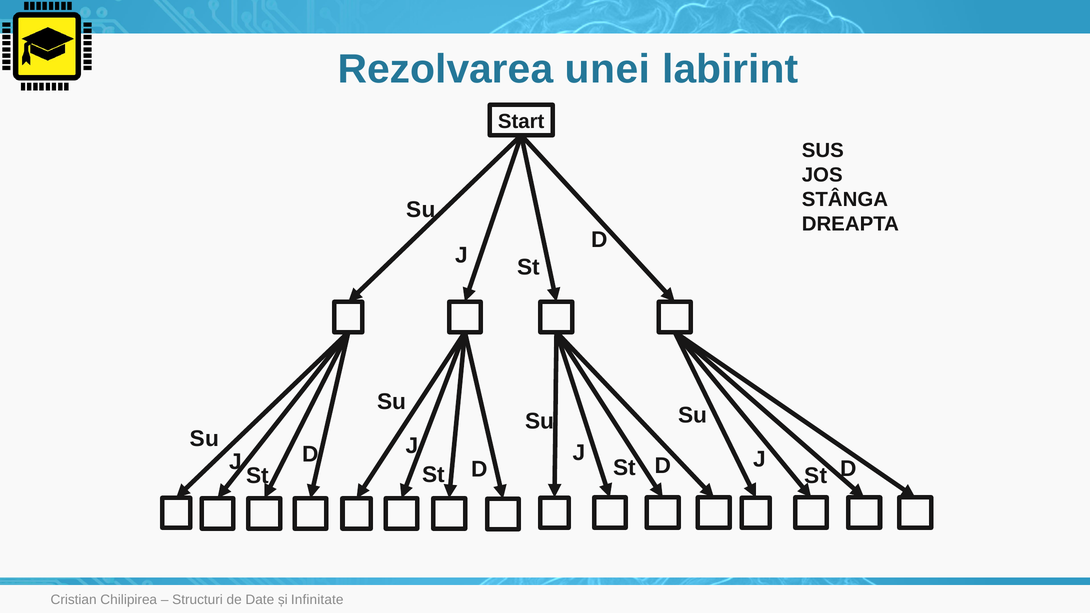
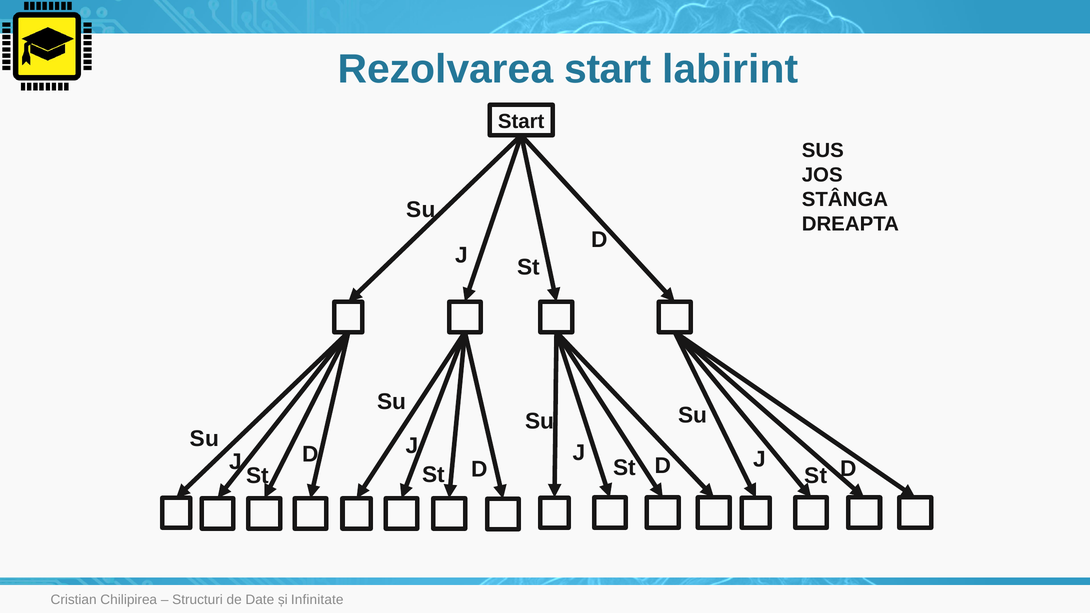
Rezolvarea unei: unei -> start (608, 69)
